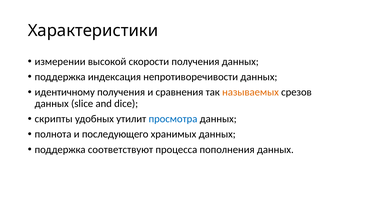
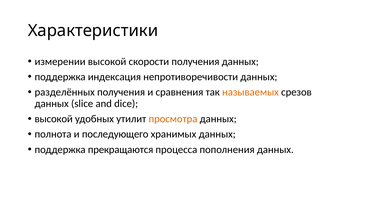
идентичному: идентичному -> разделённых (65, 92)
скрипты: скрипты -> высокой (54, 119)
просмотра colour: blue -> orange (173, 119)
соответствуют: соответствуют -> прекращаются (121, 150)
